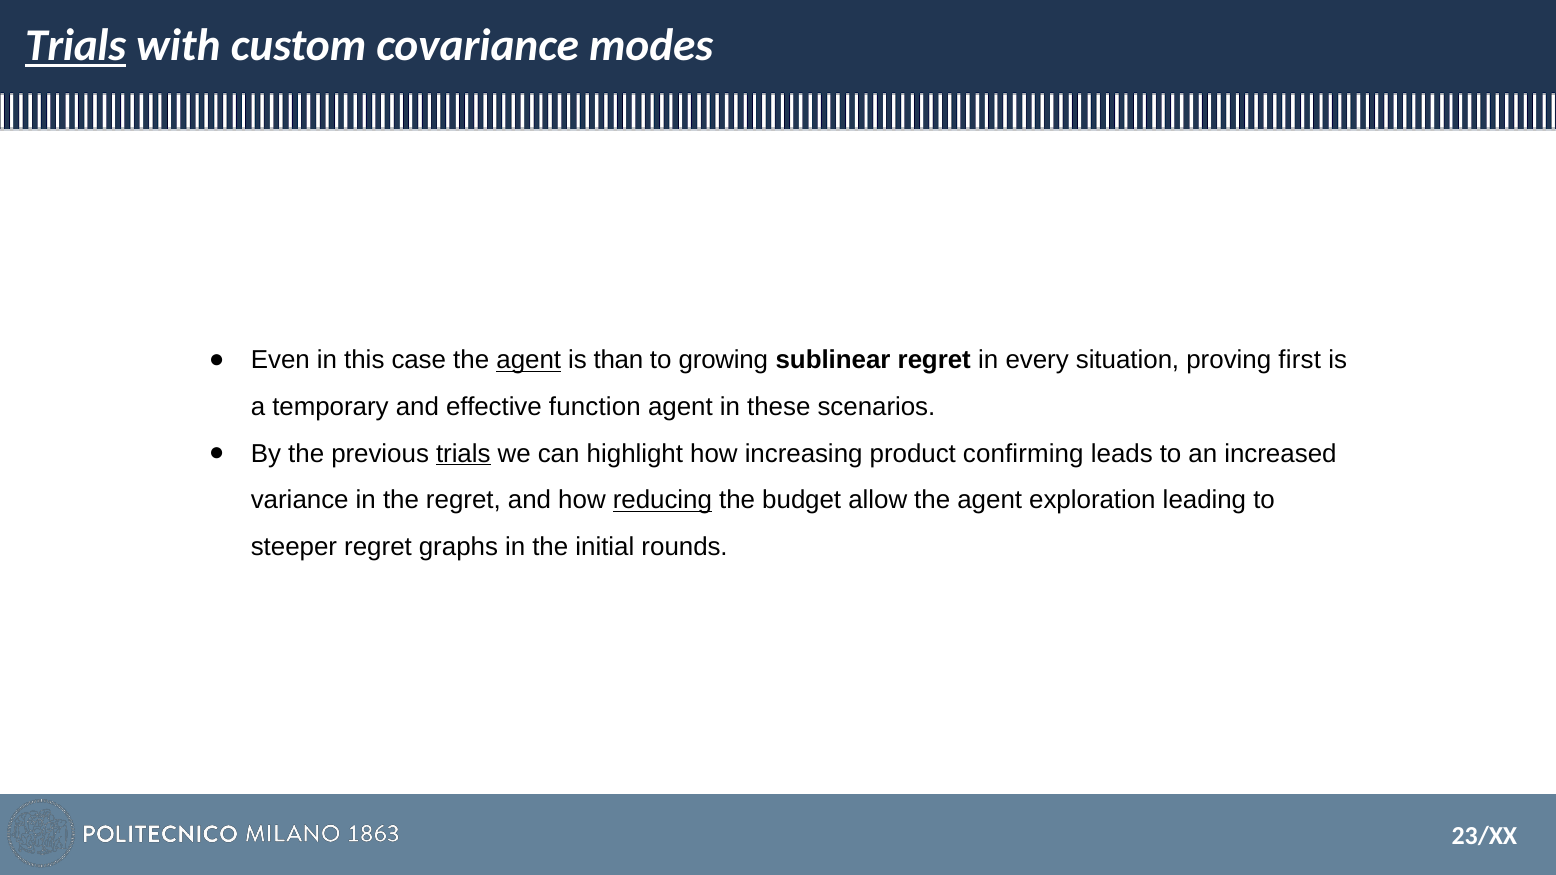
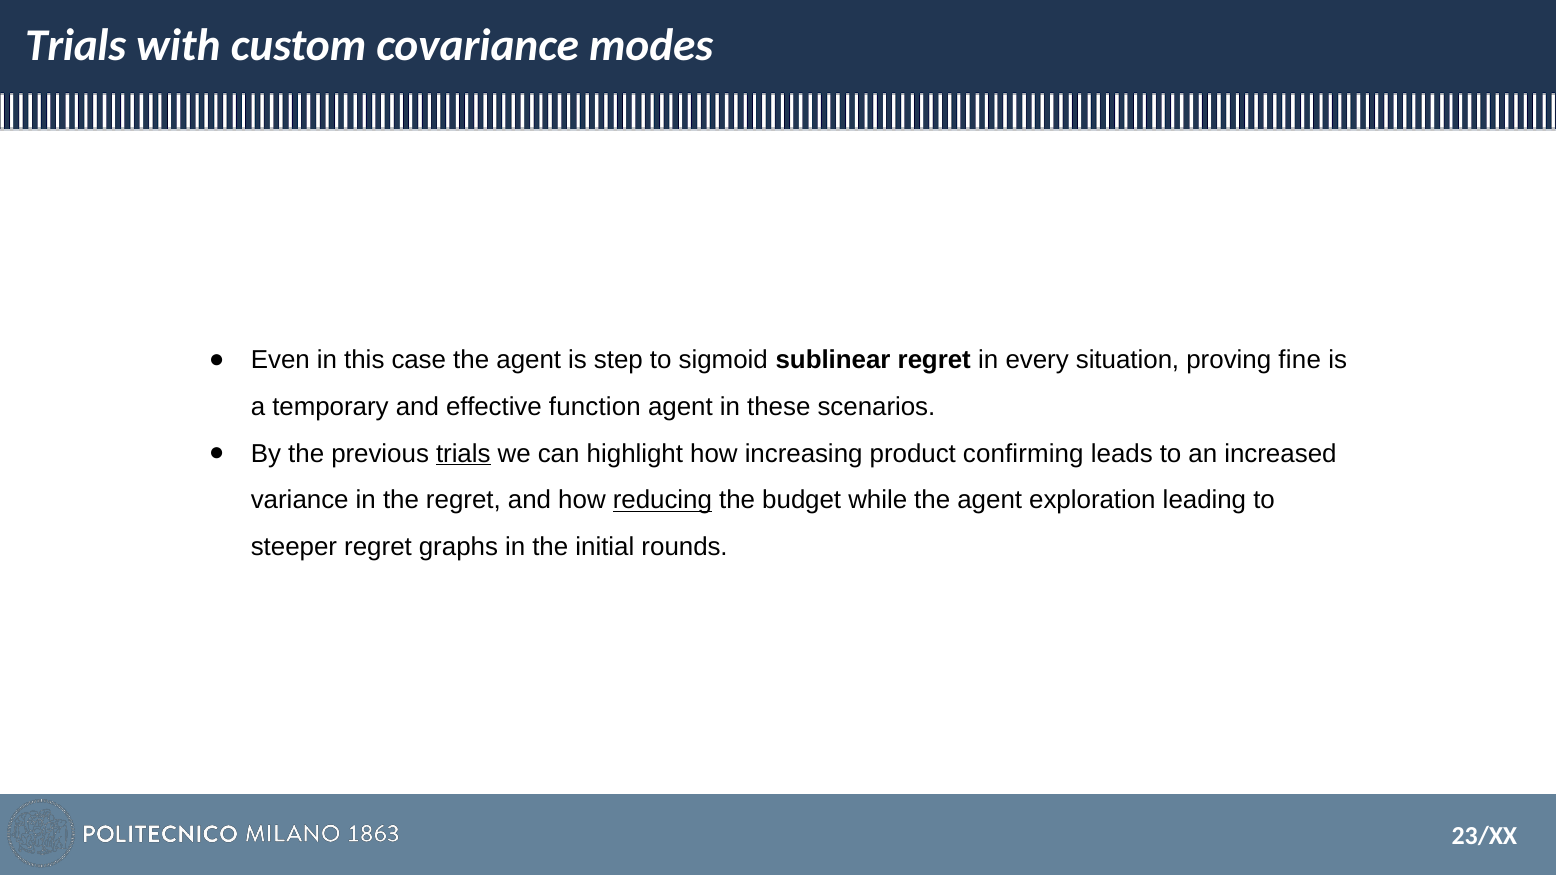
Trials underline: present -> none (76, 46)
agent underline: present -> none (529, 360)
than: than -> step (618, 360)
growing: growing -> sigmoid (723, 360)
first: first -> fine (1300, 360)
allow: allow -> while (878, 500)
